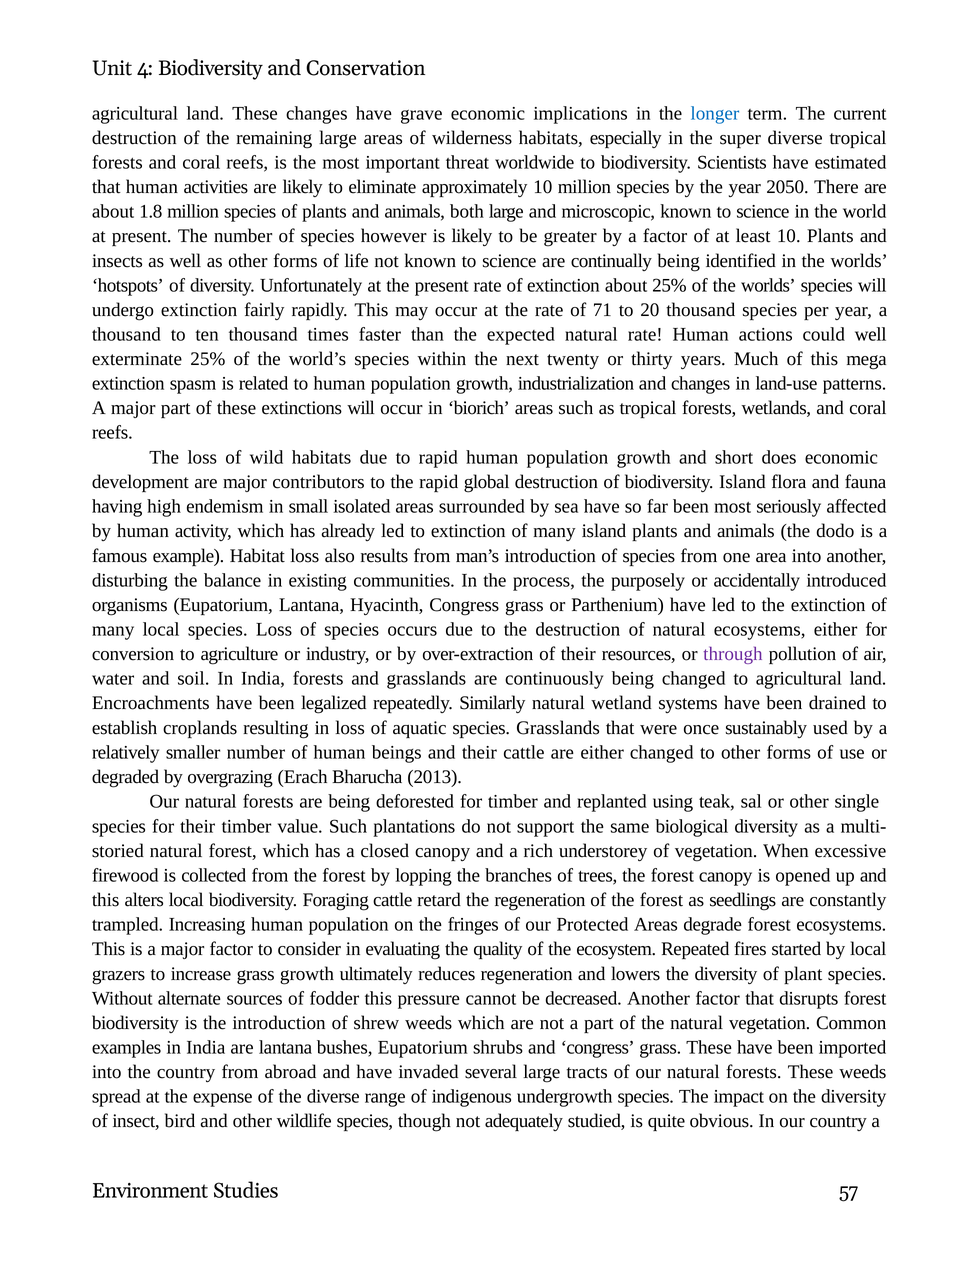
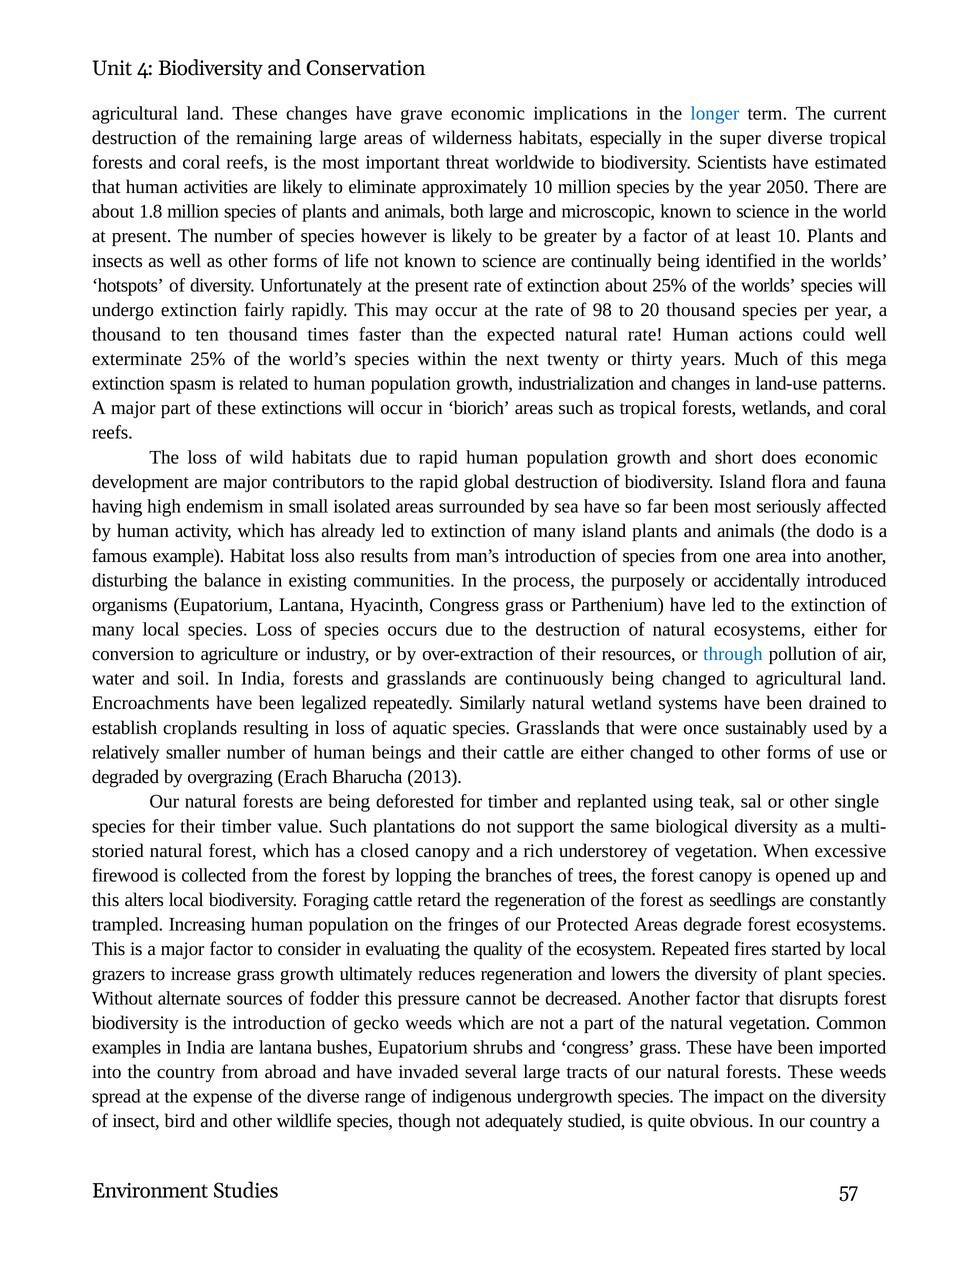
71: 71 -> 98 (602, 310)
through colour: purple -> blue (733, 654)
shrew: shrew -> gecko (376, 1023)
